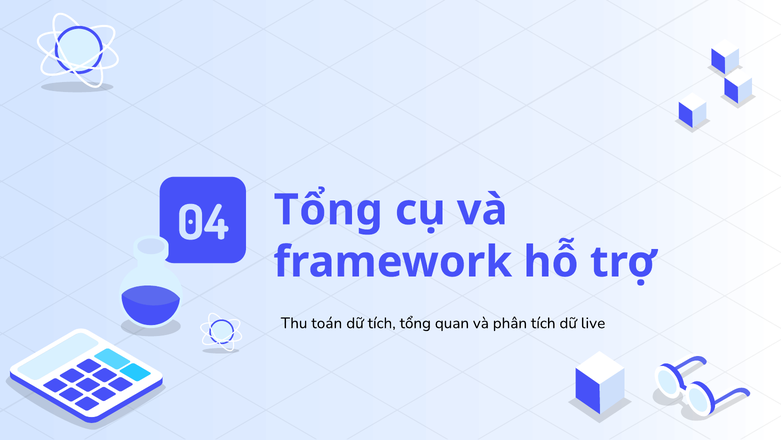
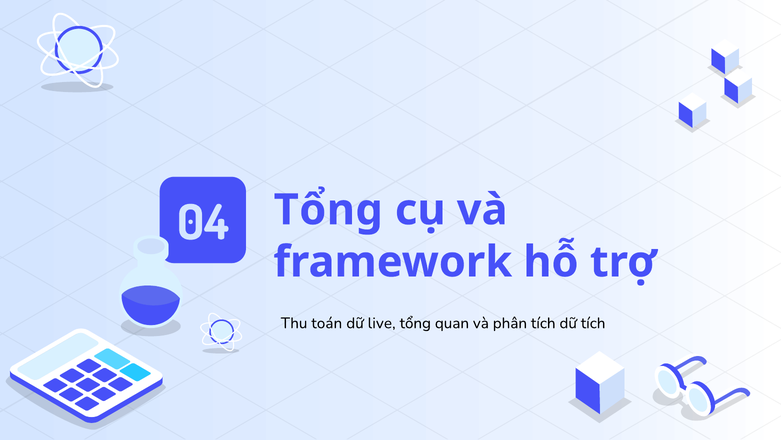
dữ tích: tích -> live (382, 323)
dữ live: live -> tích (593, 323)
